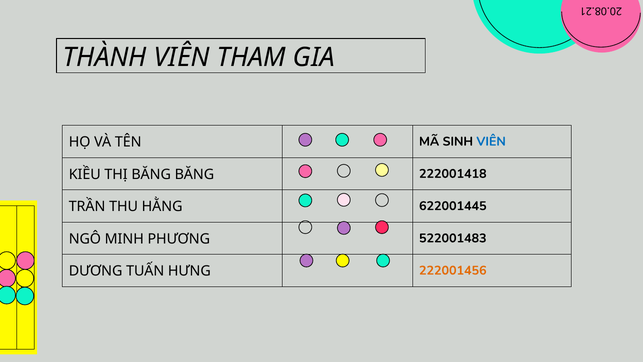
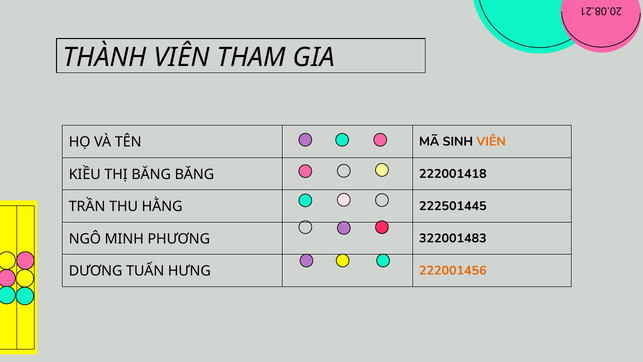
VIÊN colour: blue -> orange (491, 141)
622001445: 622001445 -> 222501445 (453, 206)
522001483: 522001483 -> 322001483 (453, 238)
